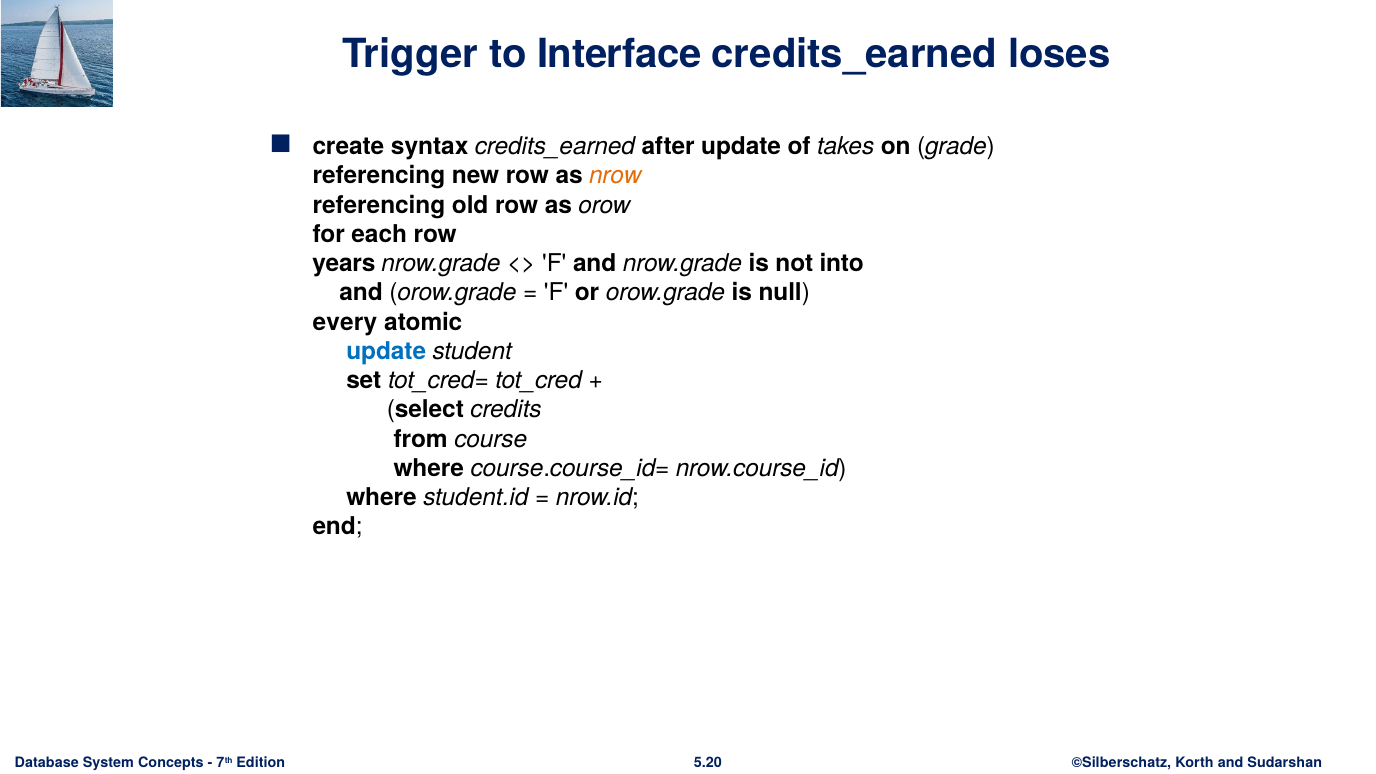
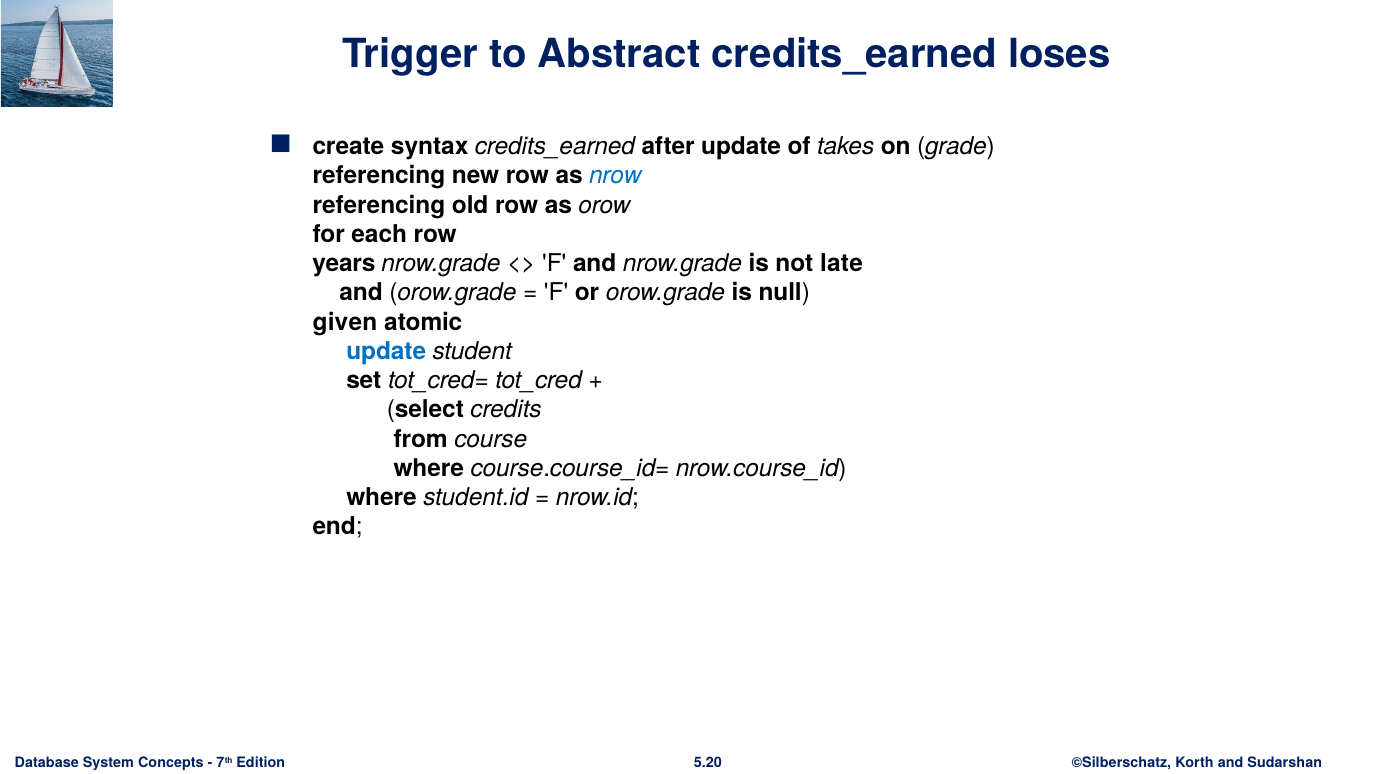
Interface: Interface -> Abstract (619, 54)
nrow colour: orange -> blue (615, 176)
into: into -> late (842, 264)
every: every -> given (345, 322)
